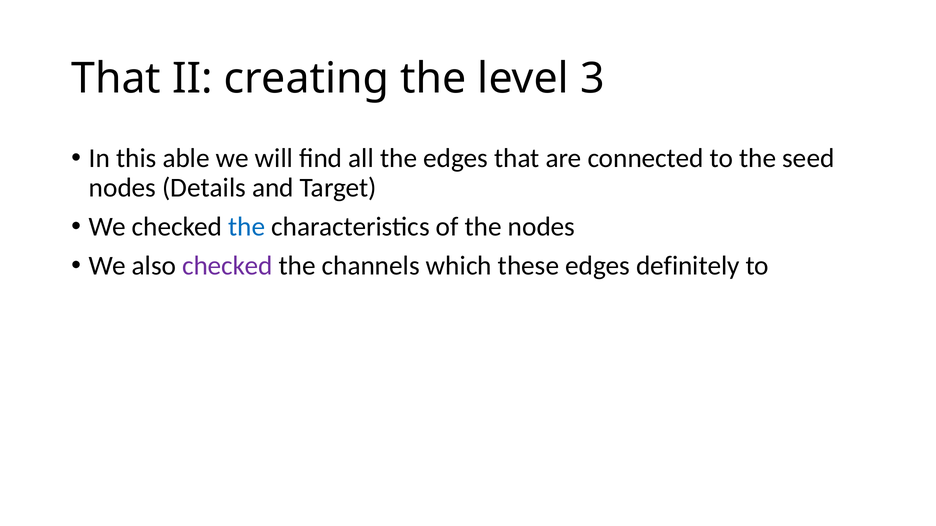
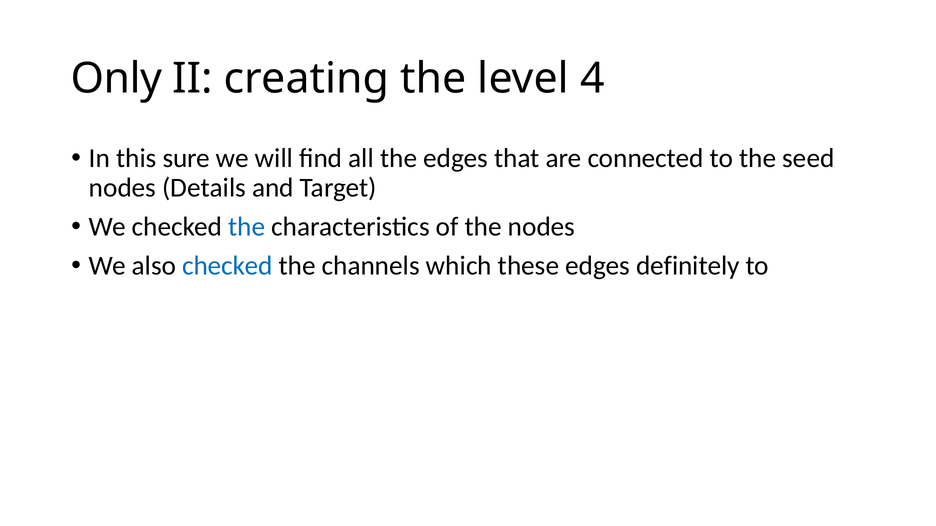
That: That -> Only (116, 79)
3: 3 -> 4 (592, 79)
able: able -> sure (186, 158)
checked colour: purple -> blue (228, 266)
